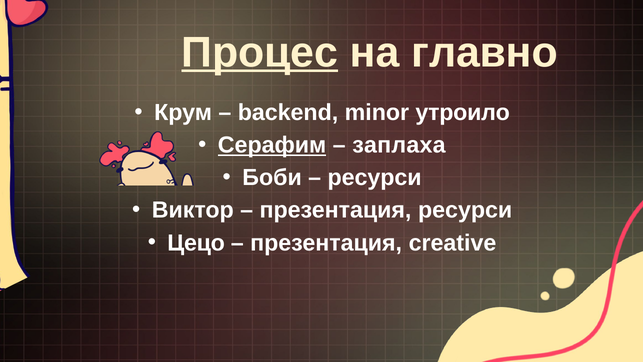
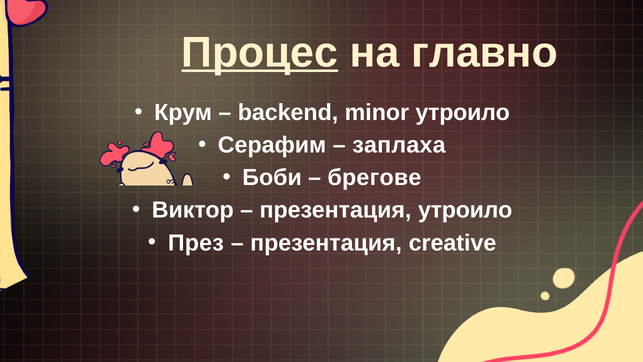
Серафим underline: present -> none (272, 145)
ресурси: ресурси -> брегове (374, 178)
презентация ресурси: ресурси -> утроило (465, 210)
Цецо: Цецо -> През (196, 243)
